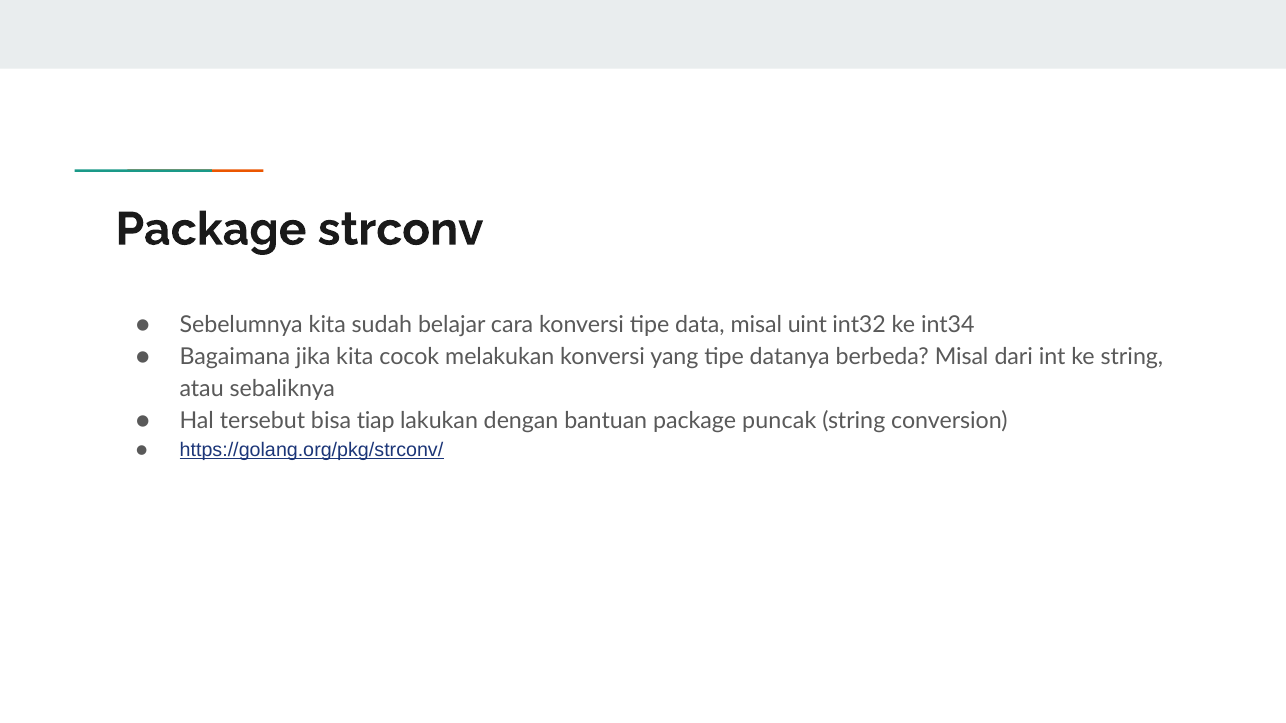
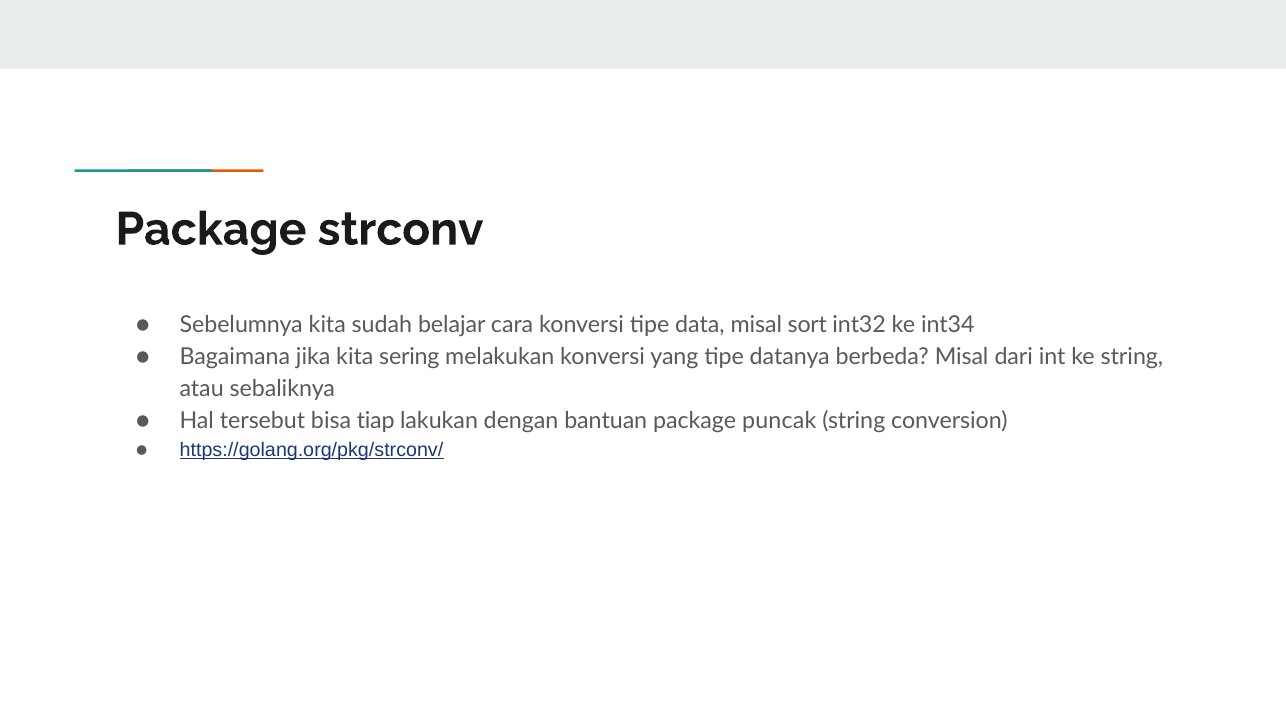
uint: uint -> sort (807, 325)
cocok: cocok -> sering (409, 357)
